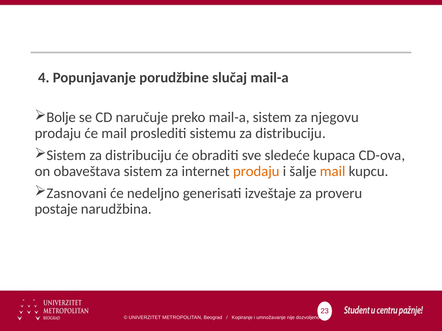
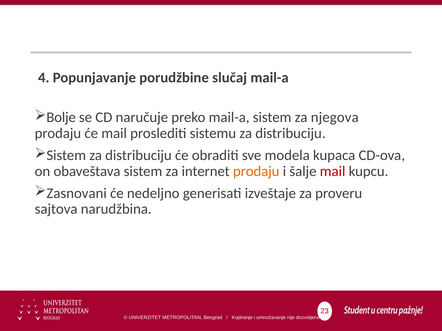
njegovu: njegovu -> njegova (335, 118)
sledeće: sledeće -> modela (287, 156)
mail colour: orange -> red (333, 171)
postaje: postaje -> sajtova (56, 209)
